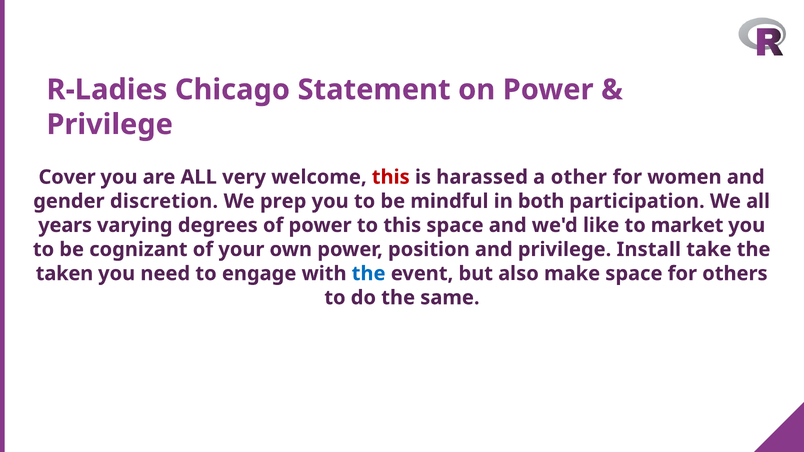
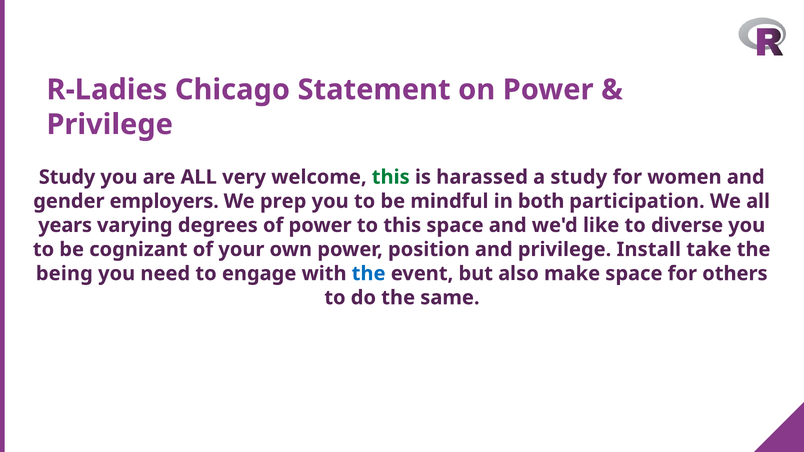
Cover: Cover -> Study (67, 177)
this colour: red -> green (391, 177)
a other: other -> study (579, 177)
discretion: discretion -> employers (164, 201)
market: market -> diverse (687, 225)
taken: taken -> being (64, 274)
